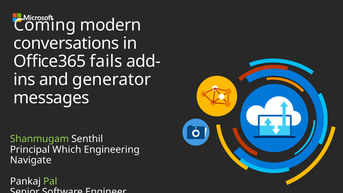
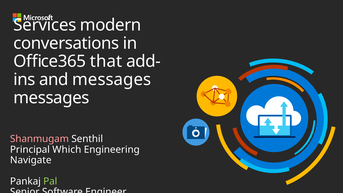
Coming: Coming -> Services (45, 25)
fails: fails -> that (106, 61)
and generator: generator -> messages (112, 80)
Shanmugam colour: light green -> pink (39, 139)
